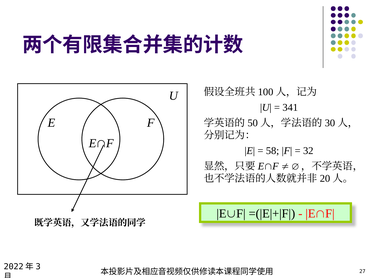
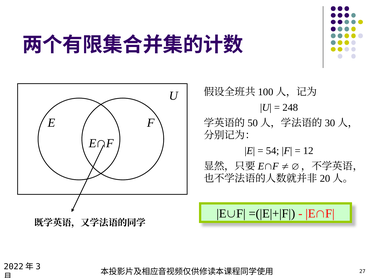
341: 341 -> 248 (290, 108)
58: 58 -> 54 (273, 151)
32: 32 -> 12 (308, 151)
